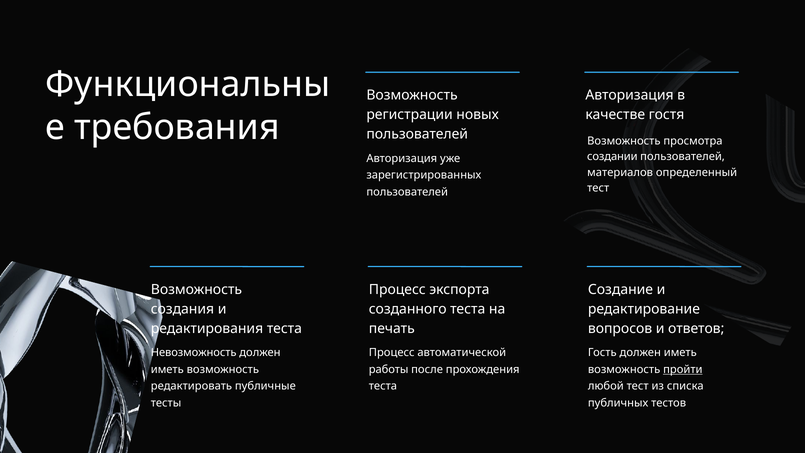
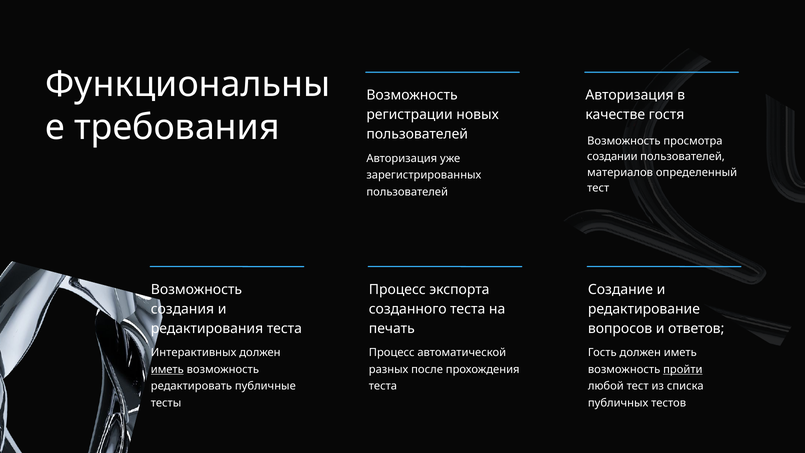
Невозможность: Невозможность -> Интерактивных (194, 352)
иметь underline: none -> present (167, 369)
работы: работы -> разных (389, 369)
